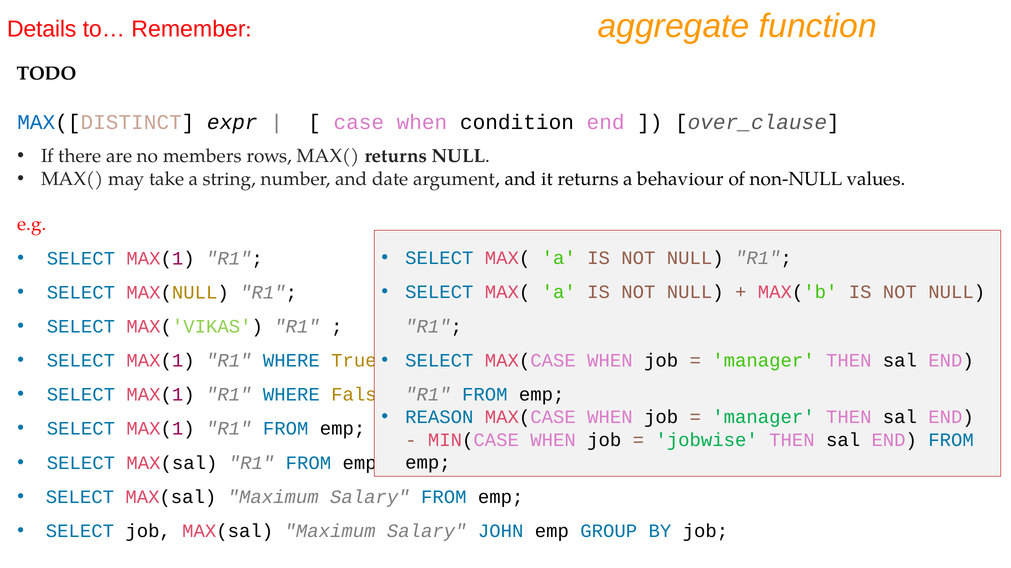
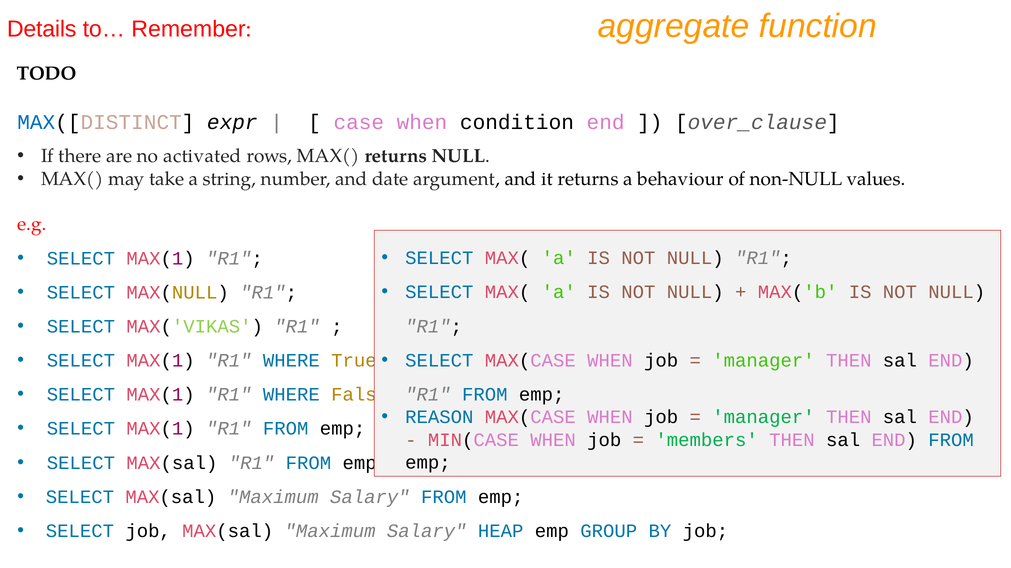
members: members -> activated (202, 156)
jobwise: jobwise -> members (707, 440)
JOHN: JOHN -> HEAP (501, 532)
